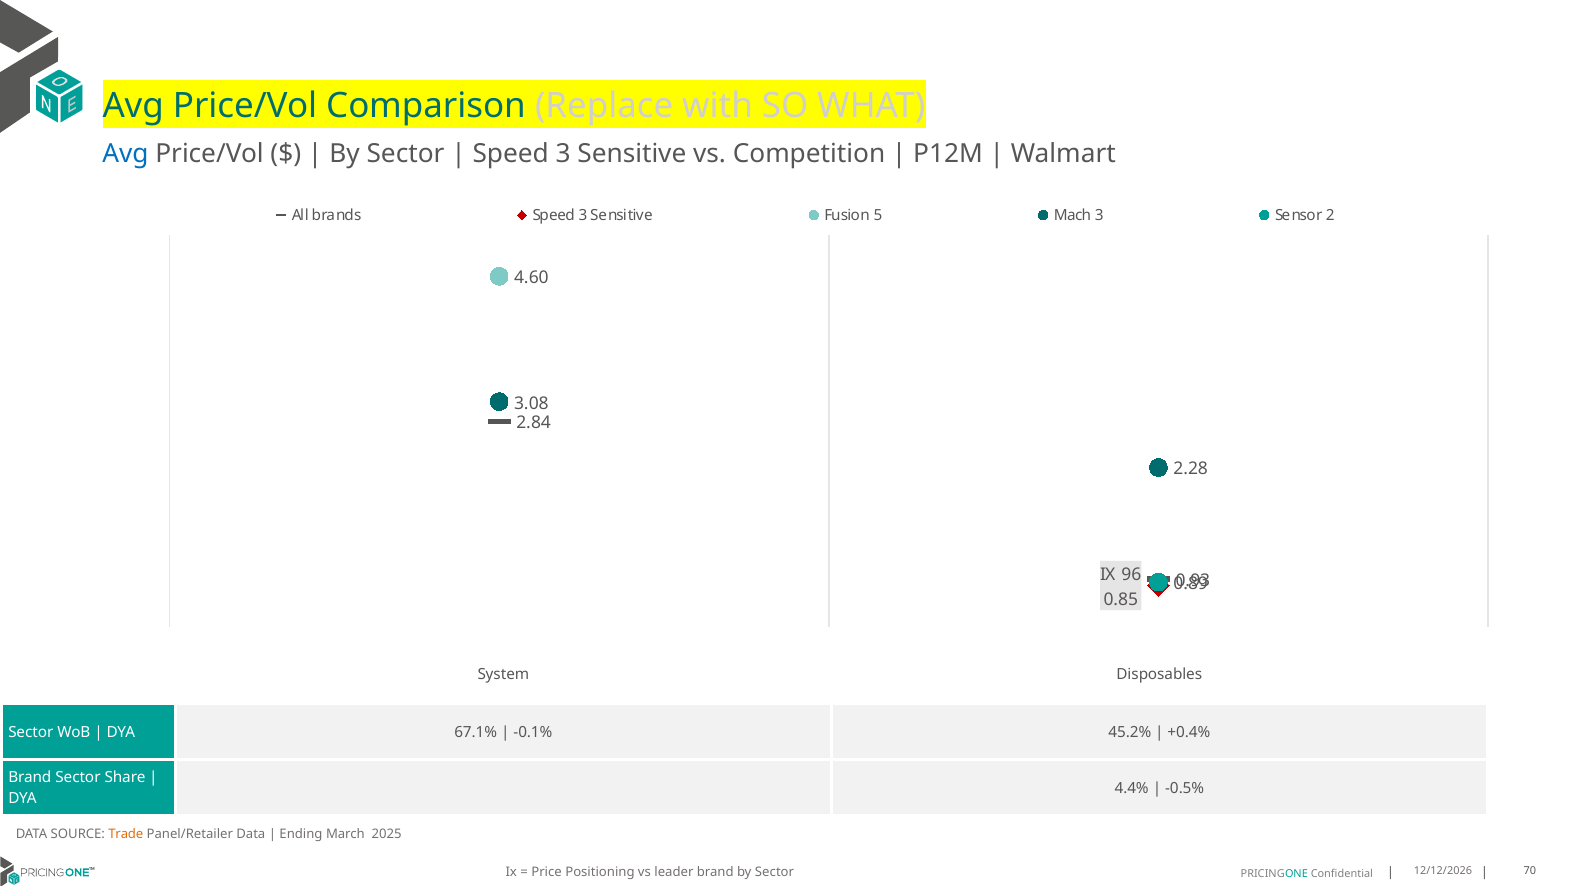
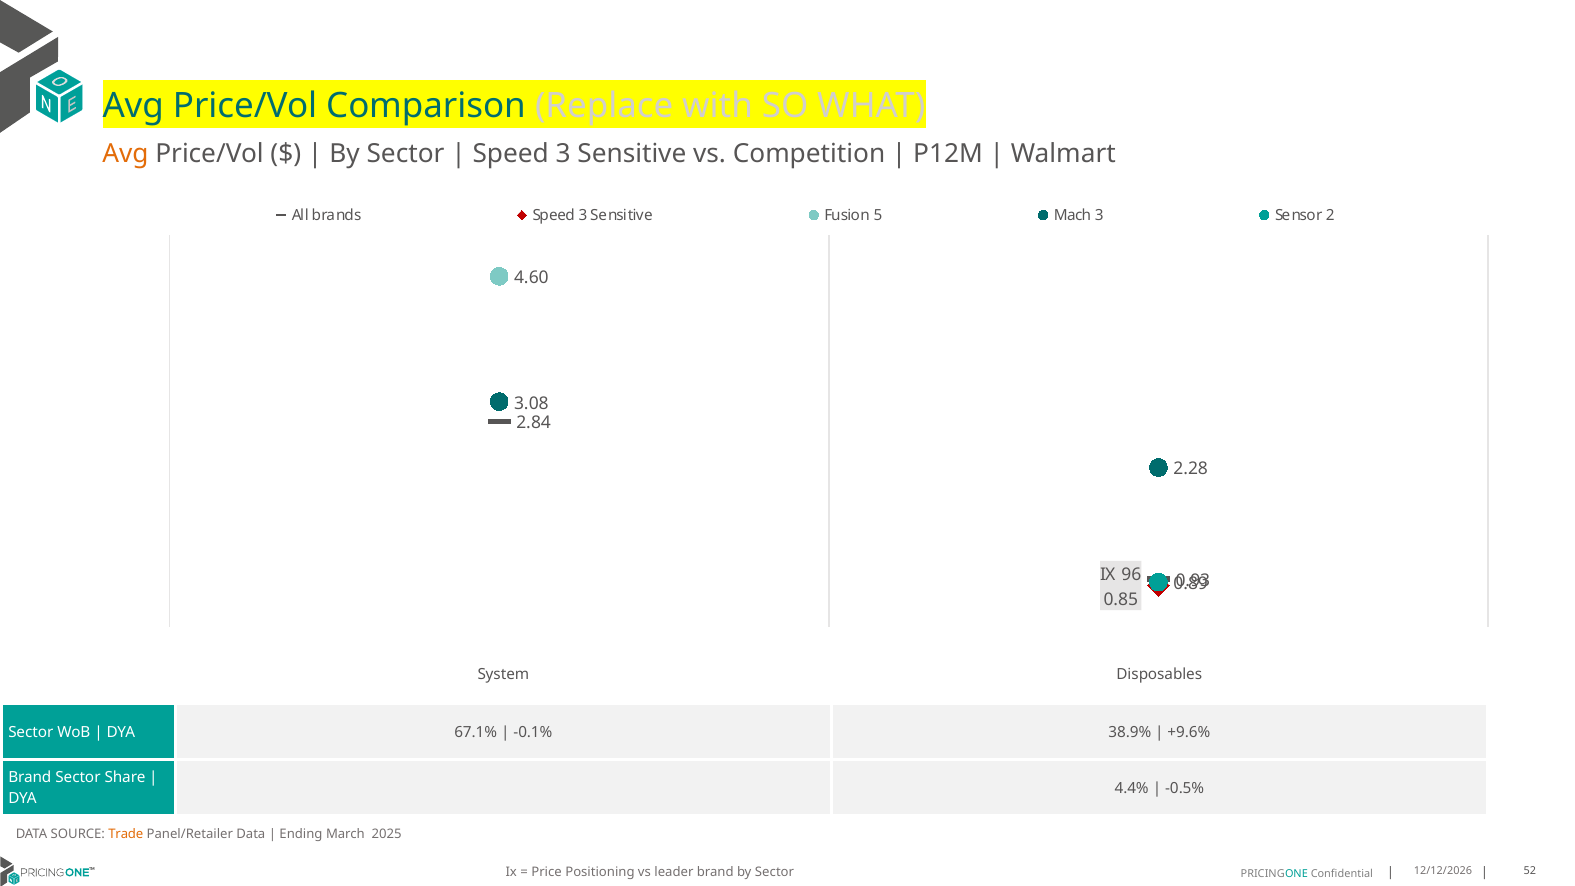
Avg colour: blue -> orange (125, 154)
45.2%: 45.2% -> 38.9% (1130, 732)
+0.4%: +0.4% -> +9.6% (1189, 732)
70: 70 -> 52 (1530, 871)
